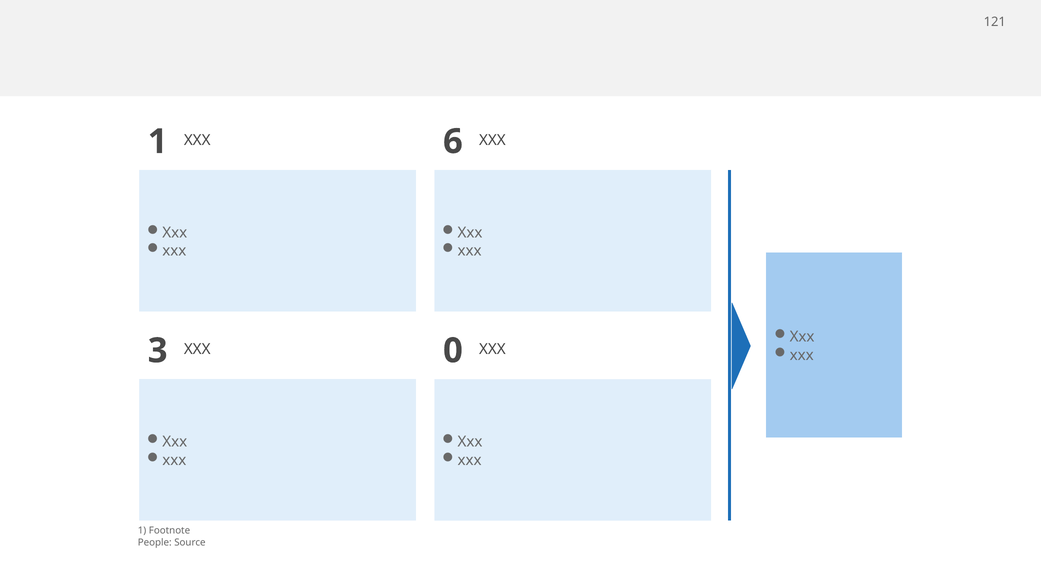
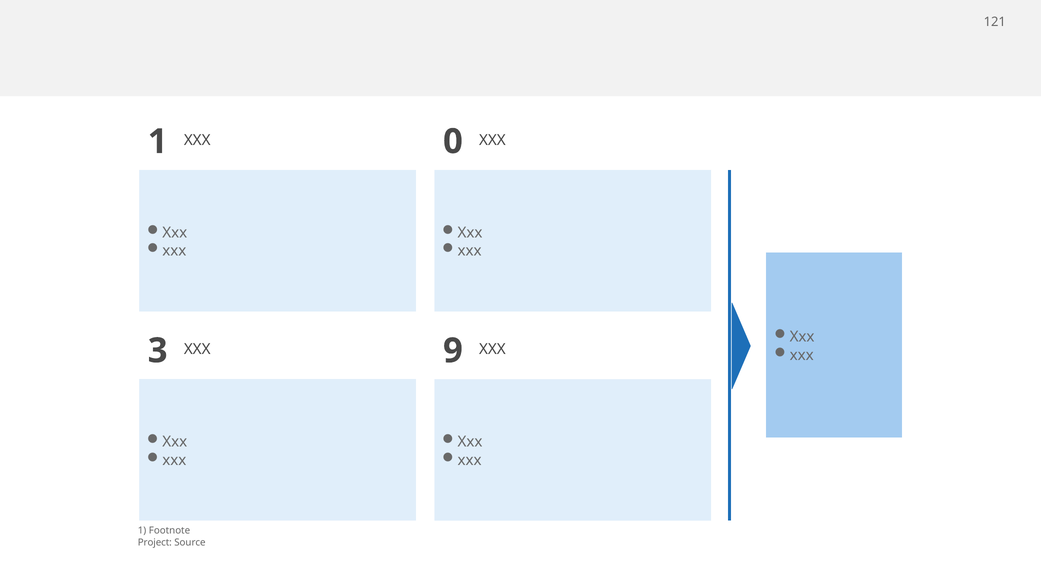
6: 6 -> 0 (453, 142)
0: 0 -> 9 (453, 351)
People: People -> Project (155, 542)
